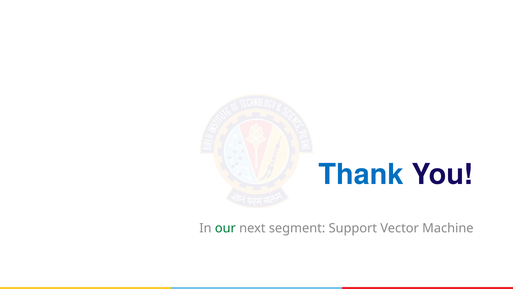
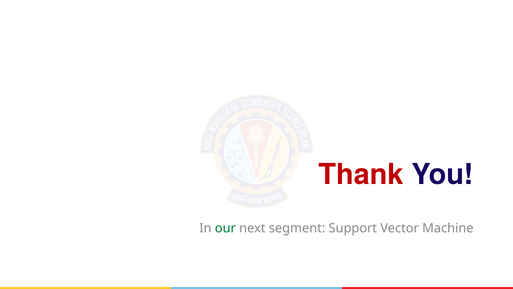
Thank colour: blue -> red (361, 174)
